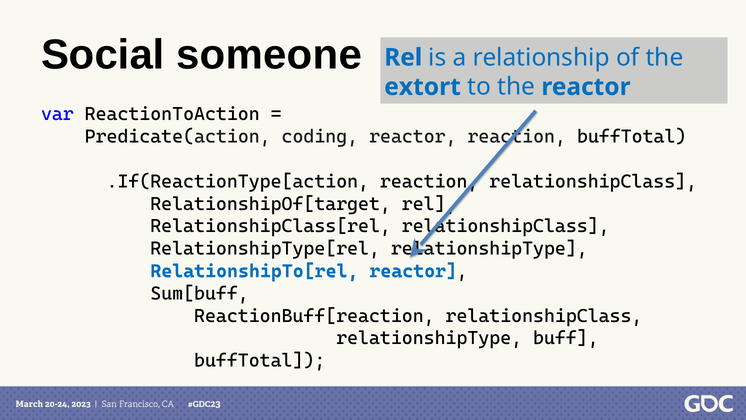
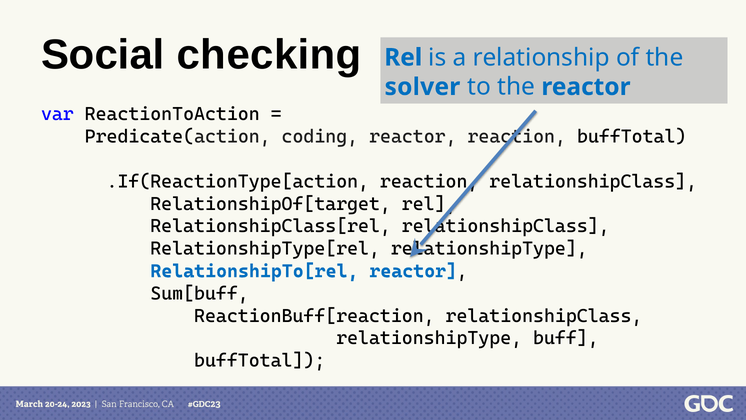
someone: someone -> checking (269, 55)
extort: extort -> solver (422, 87)
